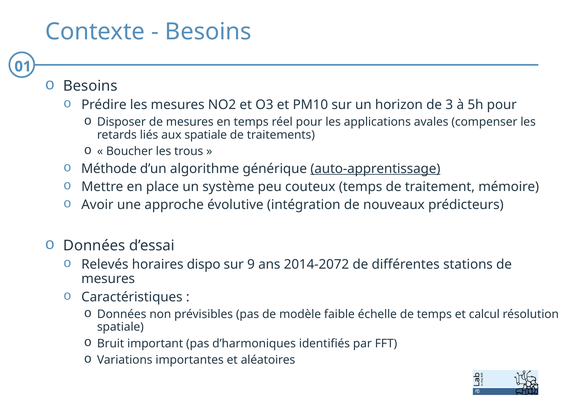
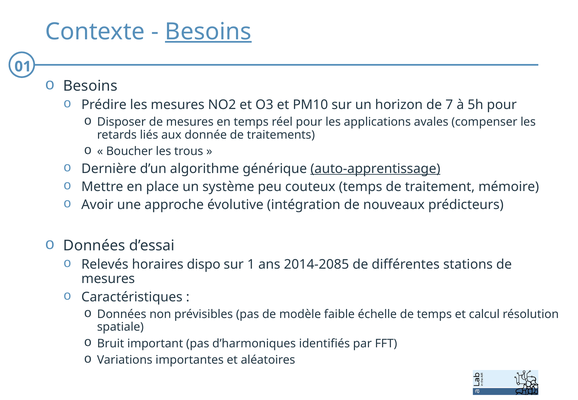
Besoins underline: none -> present (208, 32)
3: 3 -> 7 (449, 105)
aux spatiale: spatiale -> donnée (206, 135)
Méthode: Méthode -> Dernière (109, 169)
9: 9 -> 1 (251, 265)
2014-2072: 2014-2072 -> 2014-2085 (316, 265)
